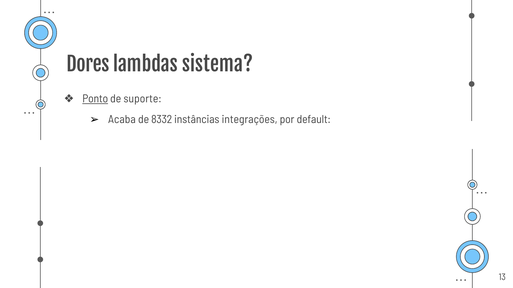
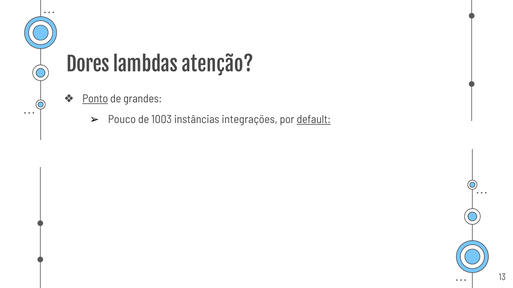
sistema: sistema -> atenção (218, 65)
suporte: suporte -> grandes (143, 99)
Acaba: Acaba -> Pouco (122, 120)
8332: 8332 -> 1003 (162, 120)
default underline: none -> present (314, 120)
